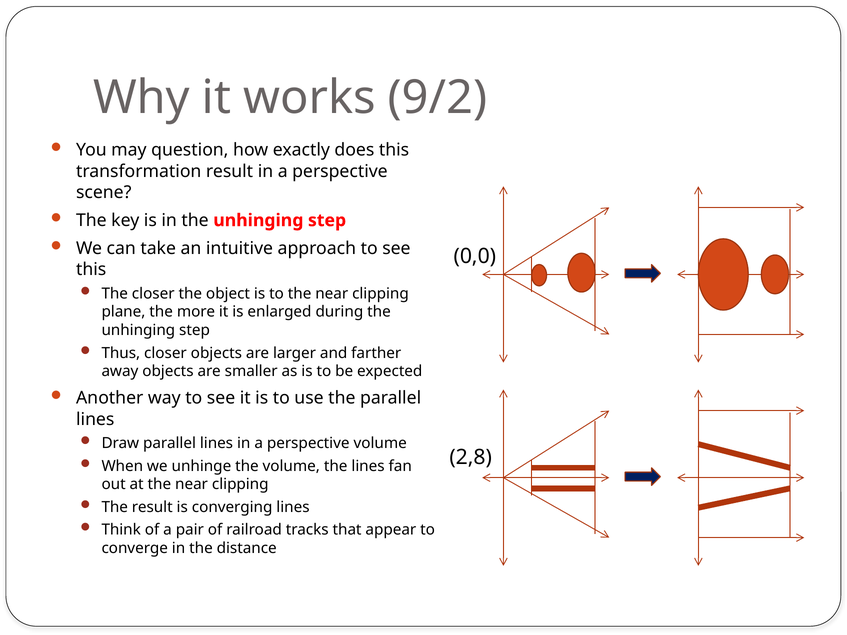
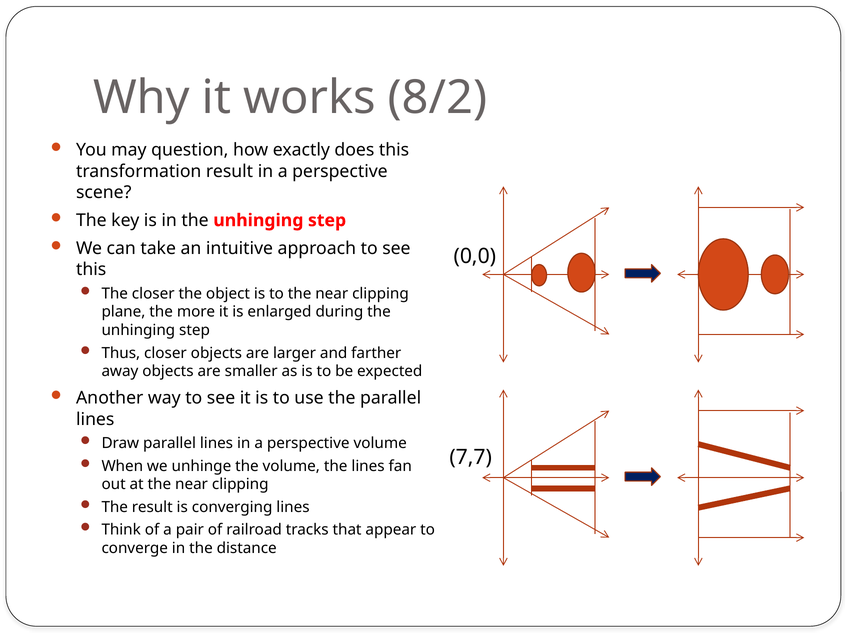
9/2: 9/2 -> 8/2 (438, 98)
2,8: 2,8 -> 7,7 (471, 457)
